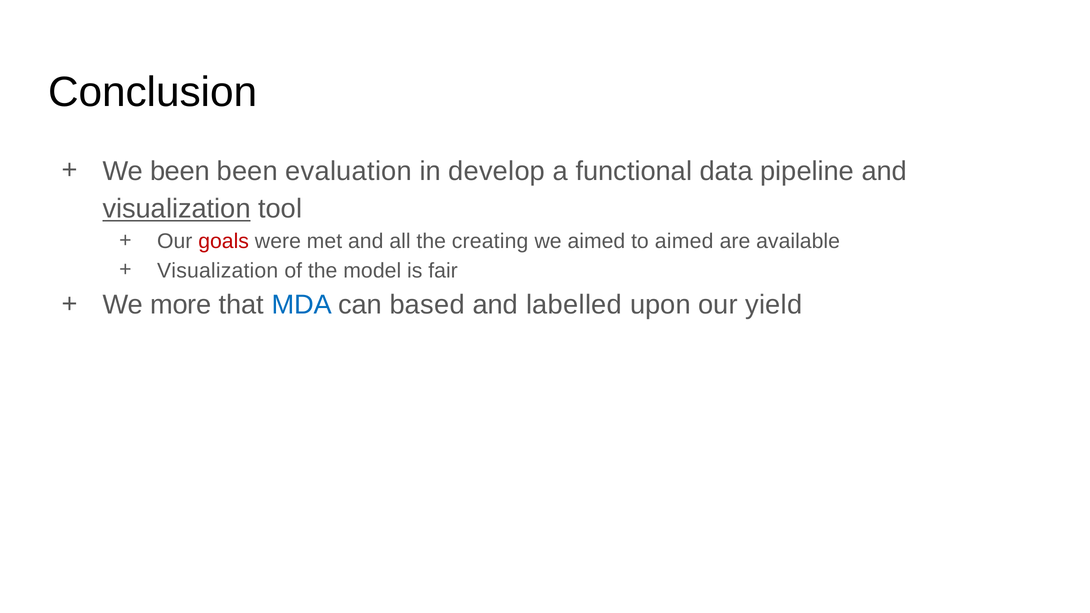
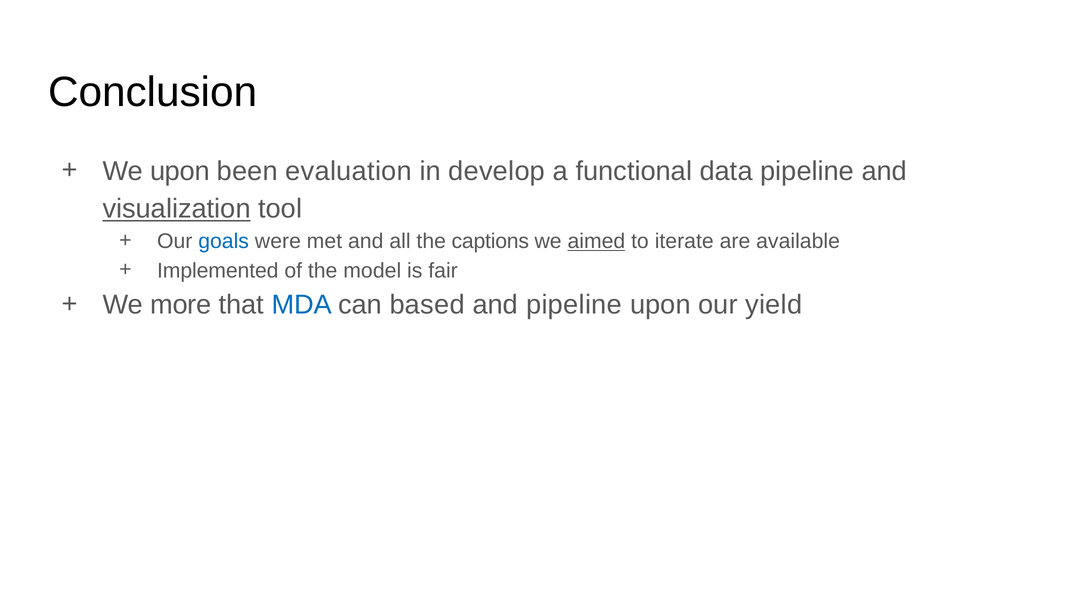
We been: been -> upon (180, 171)
goals colour: red -> blue (224, 241)
creating: creating -> captions (490, 241)
aimed underline: none -> present (596, 241)
to aimed: aimed -> iterate (684, 241)
Visualization: Visualization -> Implemented (218, 271)
and labelled: labelled -> pipeline (574, 305)
